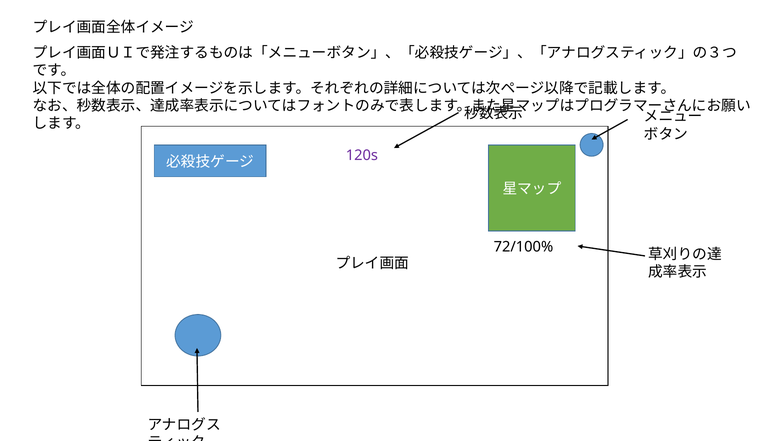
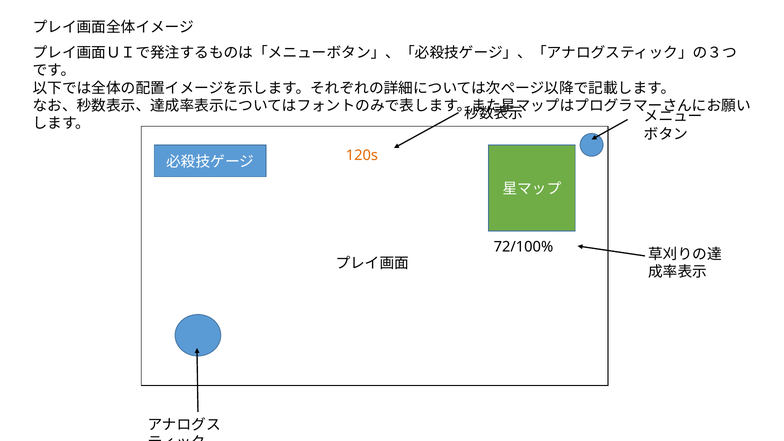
120s colour: purple -> orange (362, 155)
